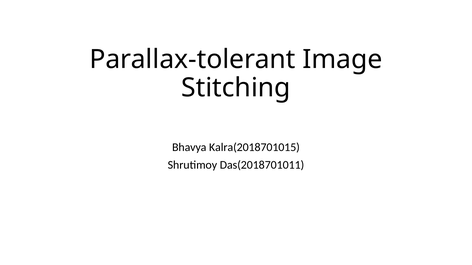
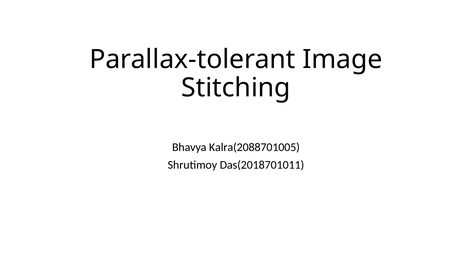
Kalra(2018701015: Kalra(2018701015 -> Kalra(2088701005 (254, 148)
